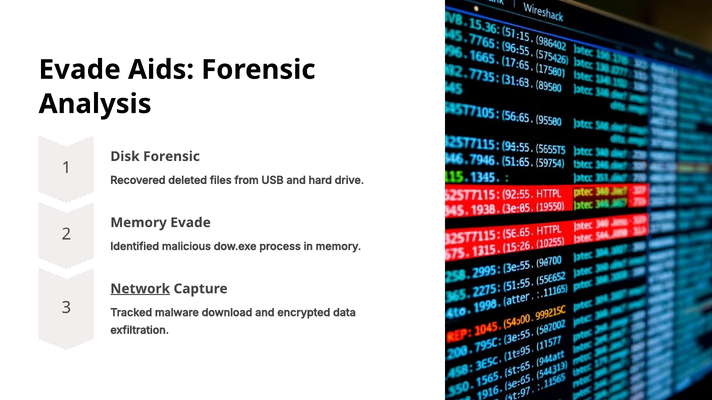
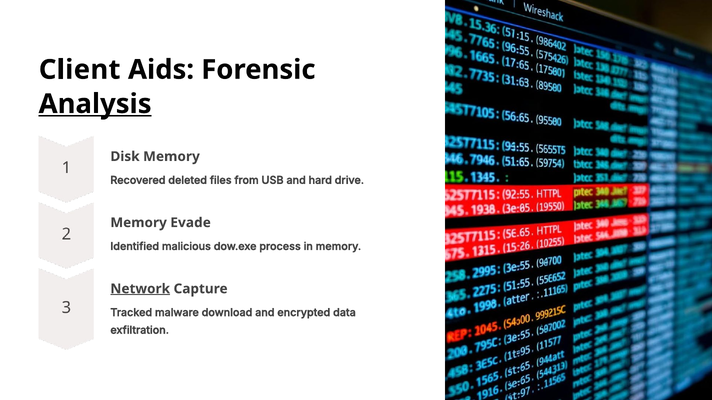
Evade: Evade -> Client (80, 70)
Analysis underline: none -> present (95, 104)
Disk Forensic: Forensic -> Memory (171, 157)
